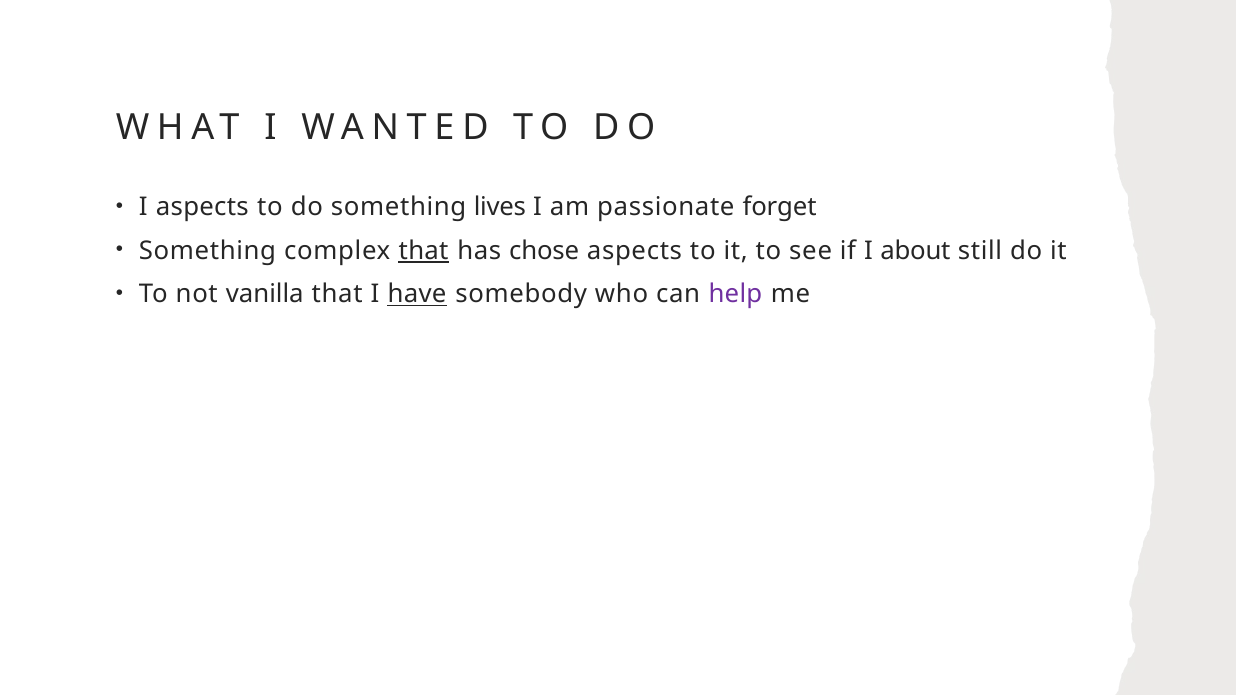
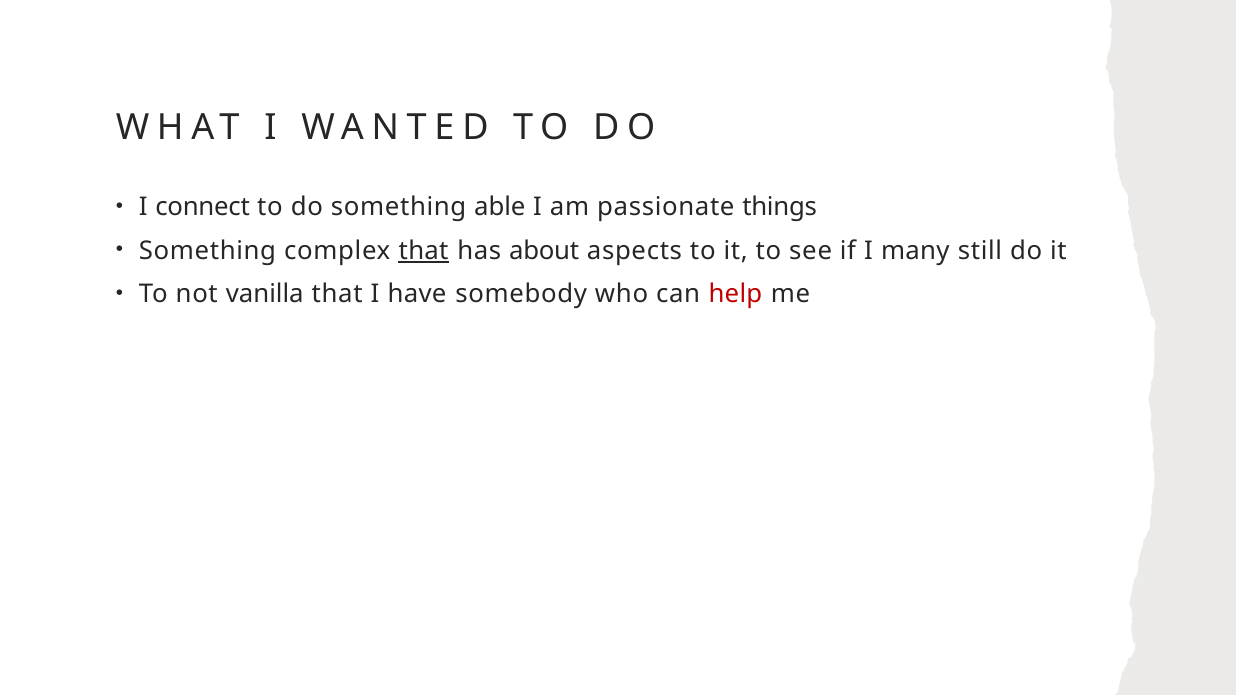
I aspects: aspects -> connect (203, 207)
lives: lives -> able (500, 207)
forget: forget -> things (780, 207)
chose: chose -> about (544, 251)
about: about -> many (915, 251)
have underline: present -> none (417, 295)
help colour: purple -> red (735, 295)
